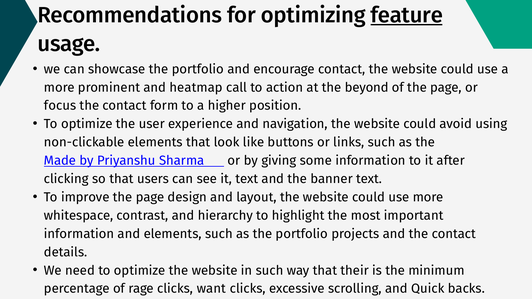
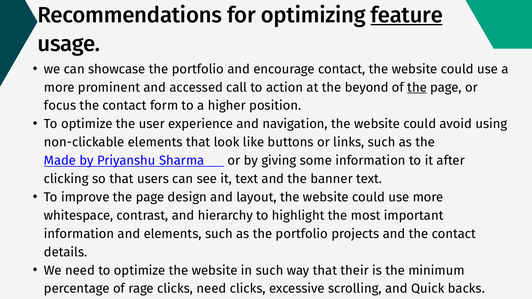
heatmap: heatmap -> accessed (196, 87)
the underline: none -> present (417, 87)
clicks want: want -> need (211, 289)
